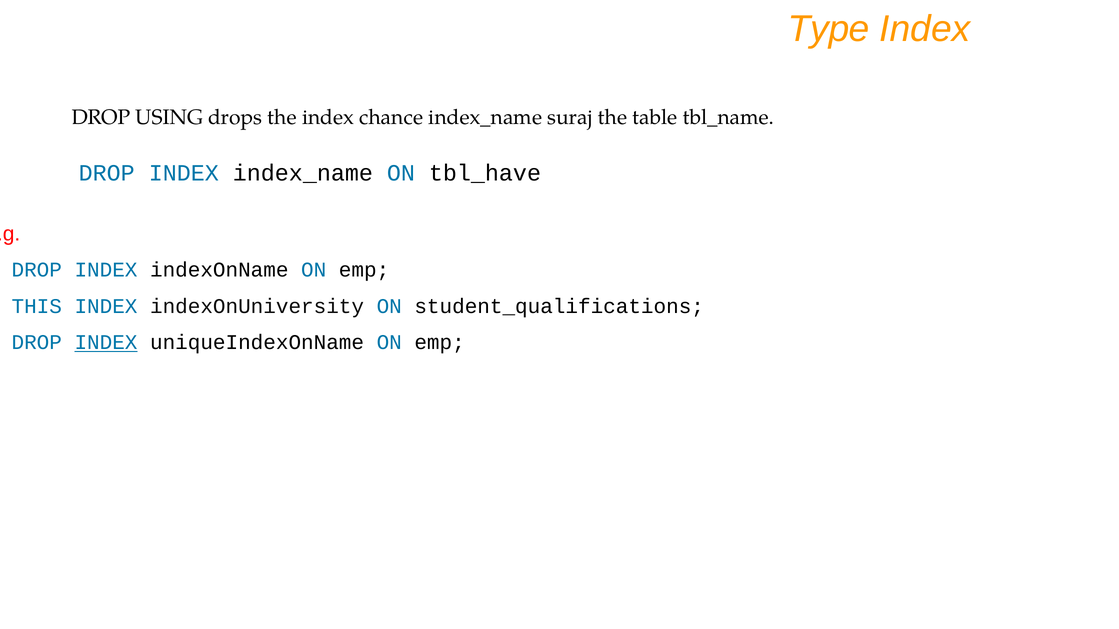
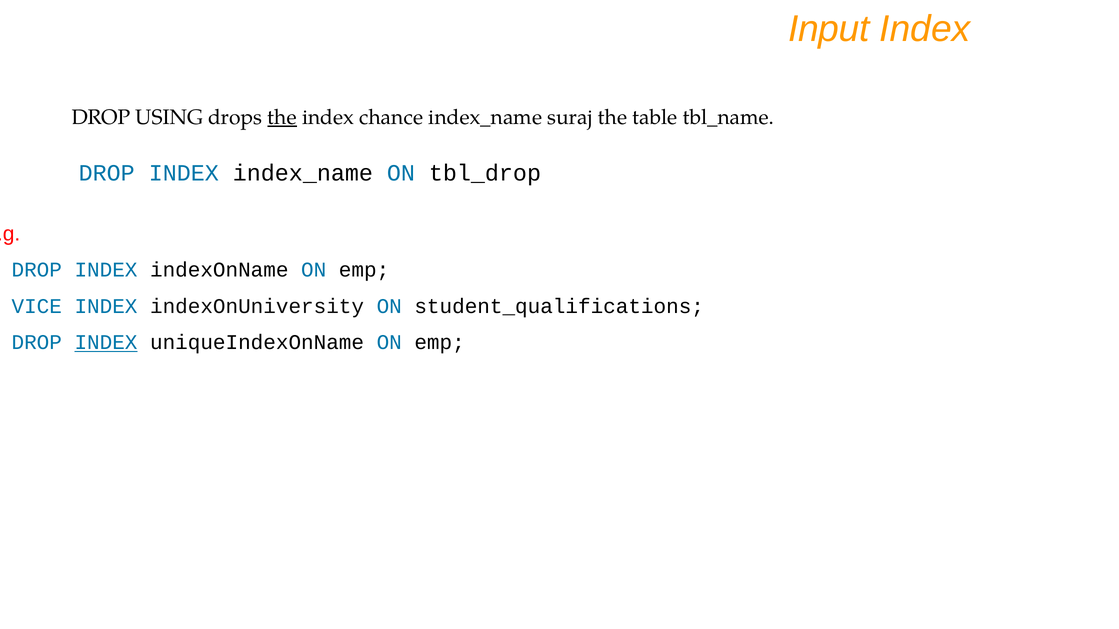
Type: Type -> Input (829, 29)
the underline: none -> present (282, 117)
tbl_have: tbl_have -> tbl_drop (485, 173)
THIS: THIS -> VICE (37, 306)
